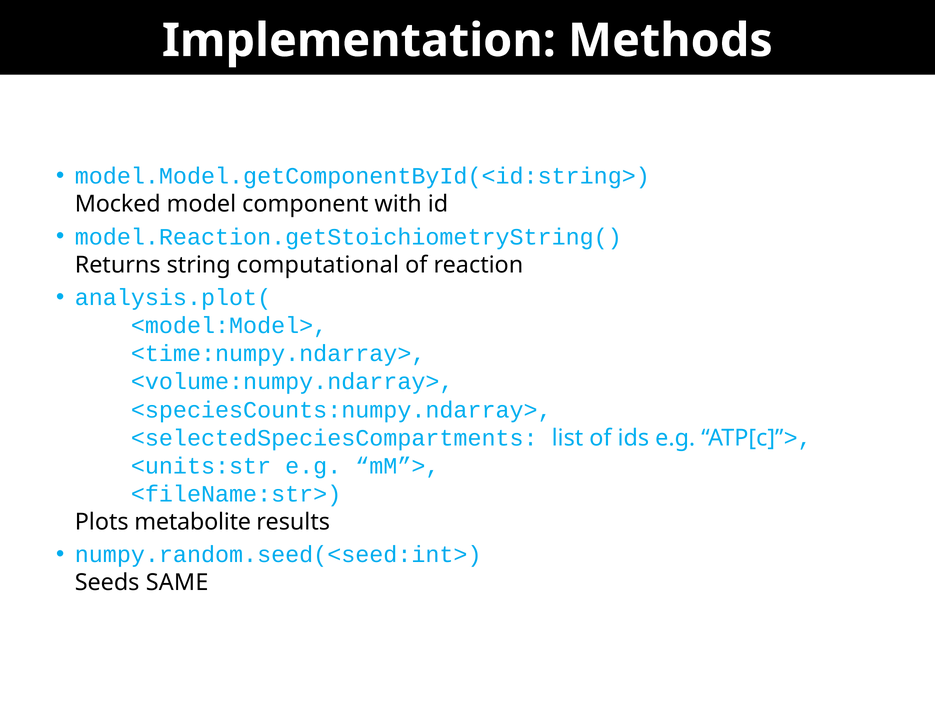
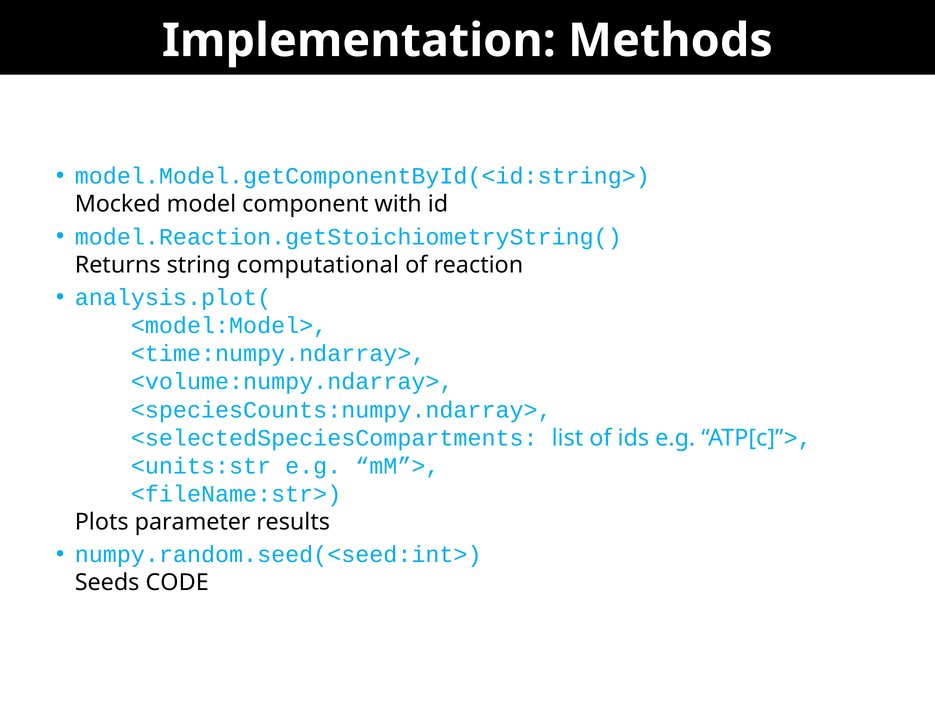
metabolite: metabolite -> parameter (193, 522)
SAME: SAME -> CODE (177, 583)
